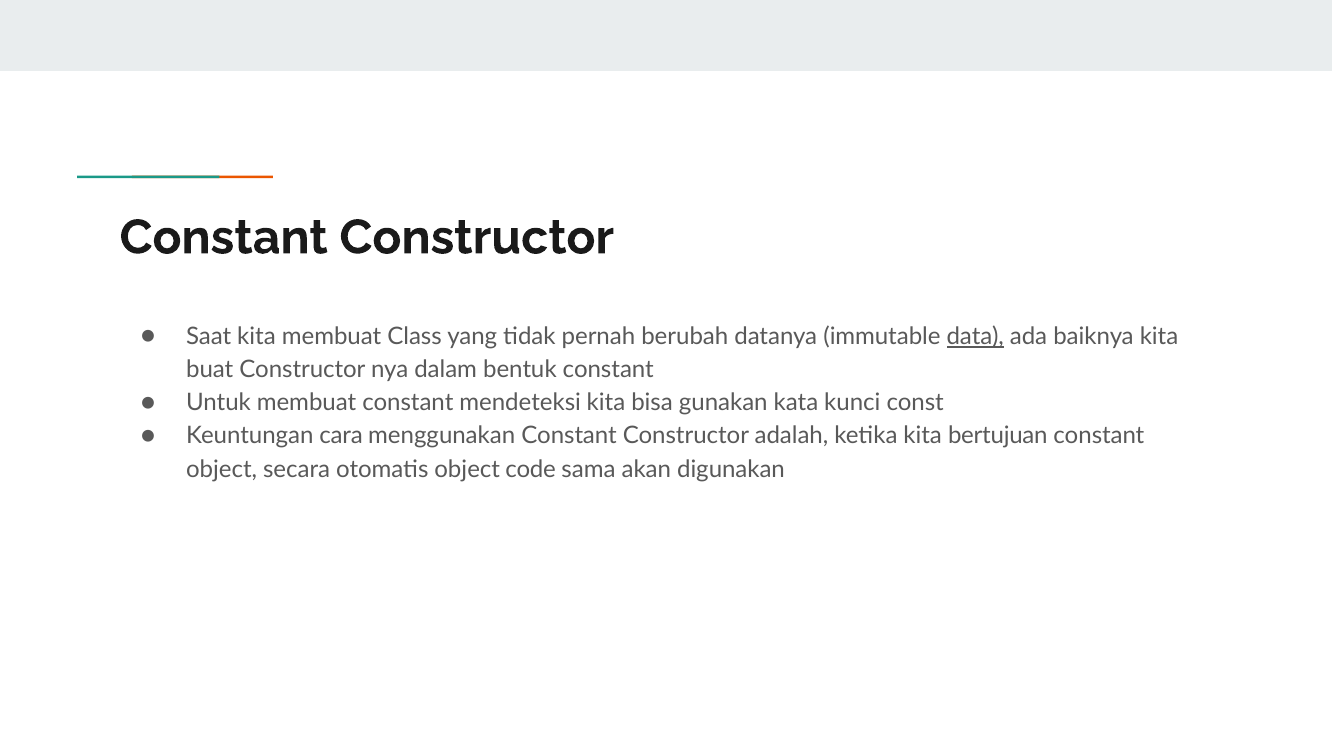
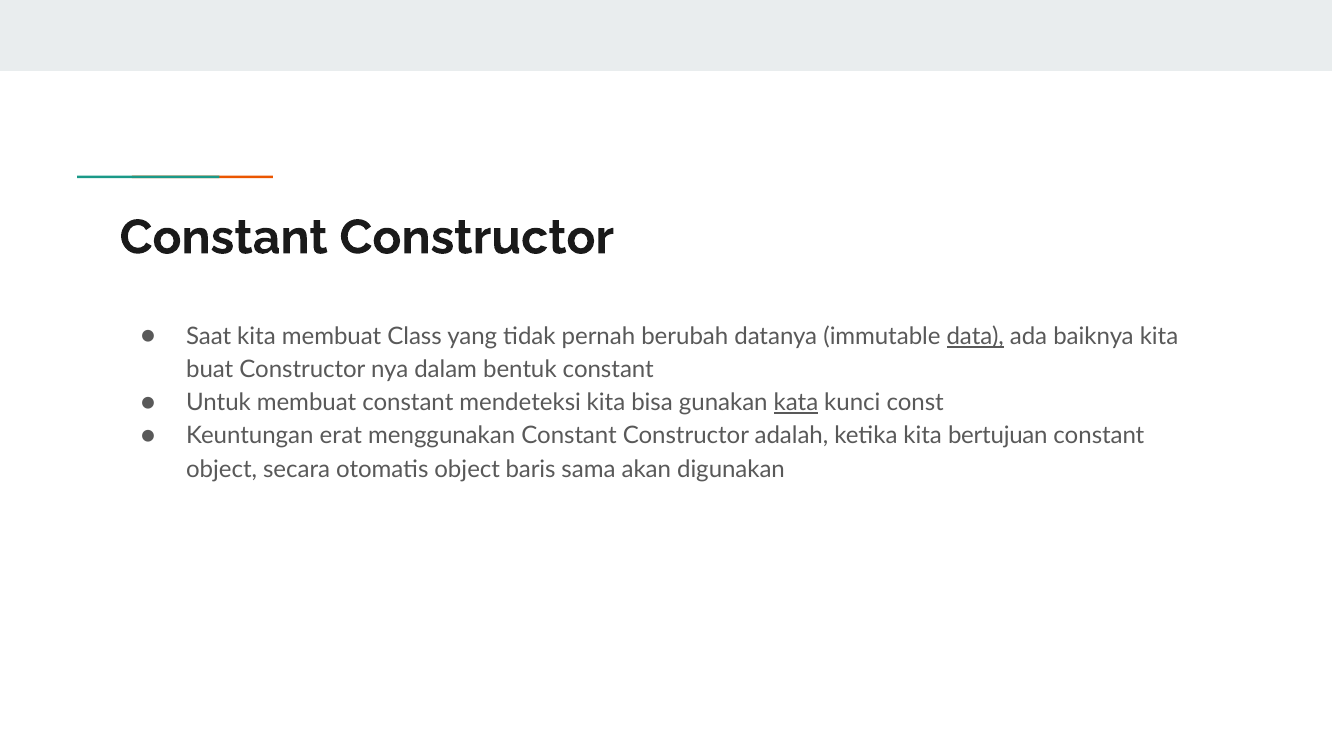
kata underline: none -> present (796, 403)
cara: cara -> erat (341, 436)
code: code -> baris (531, 469)
